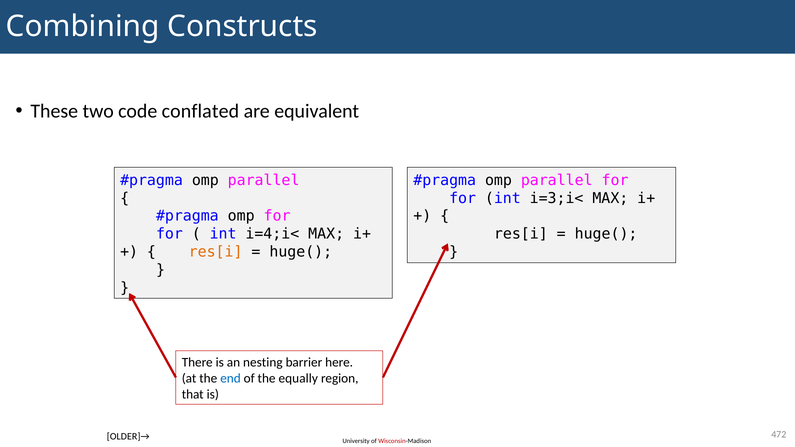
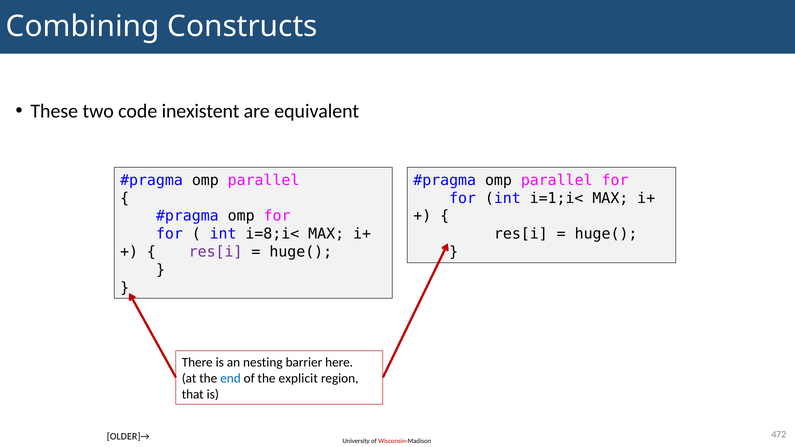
conflated: conflated -> inexistent (201, 111)
i=3;i<: i=3;i< -> i=1;i< (557, 198)
i=4;i<: i=4;i< -> i=8;i< (272, 234)
res[i colour: orange -> purple (216, 252)
equally: equally -> explicit (298, 379)
